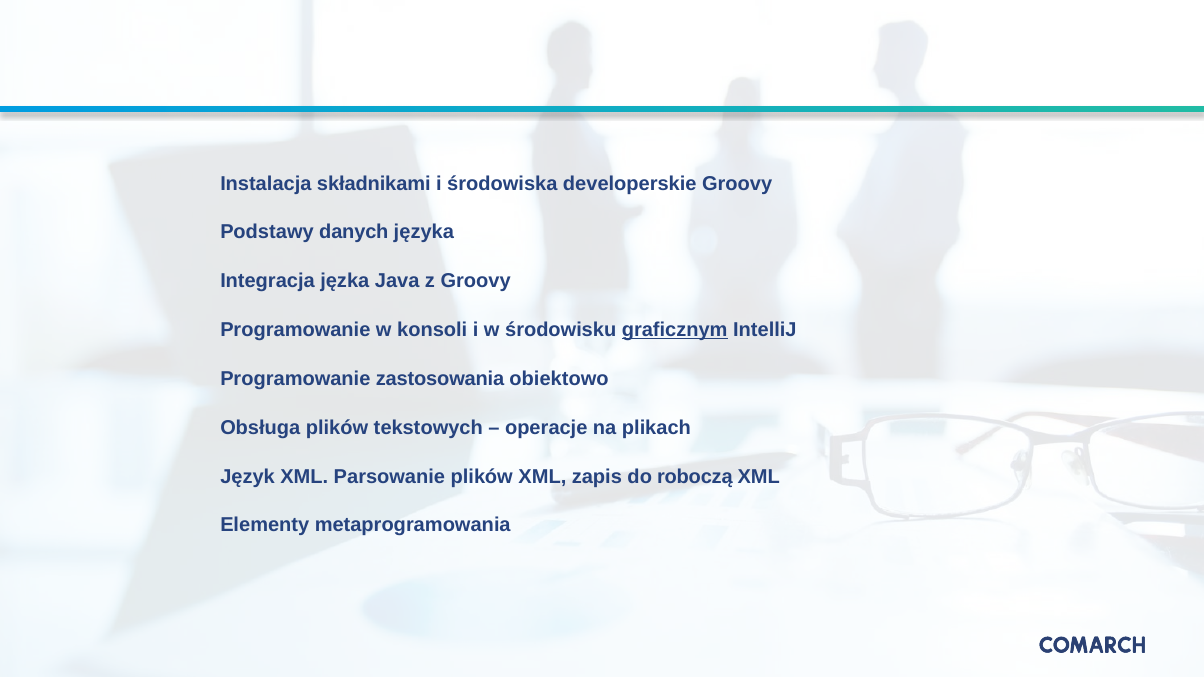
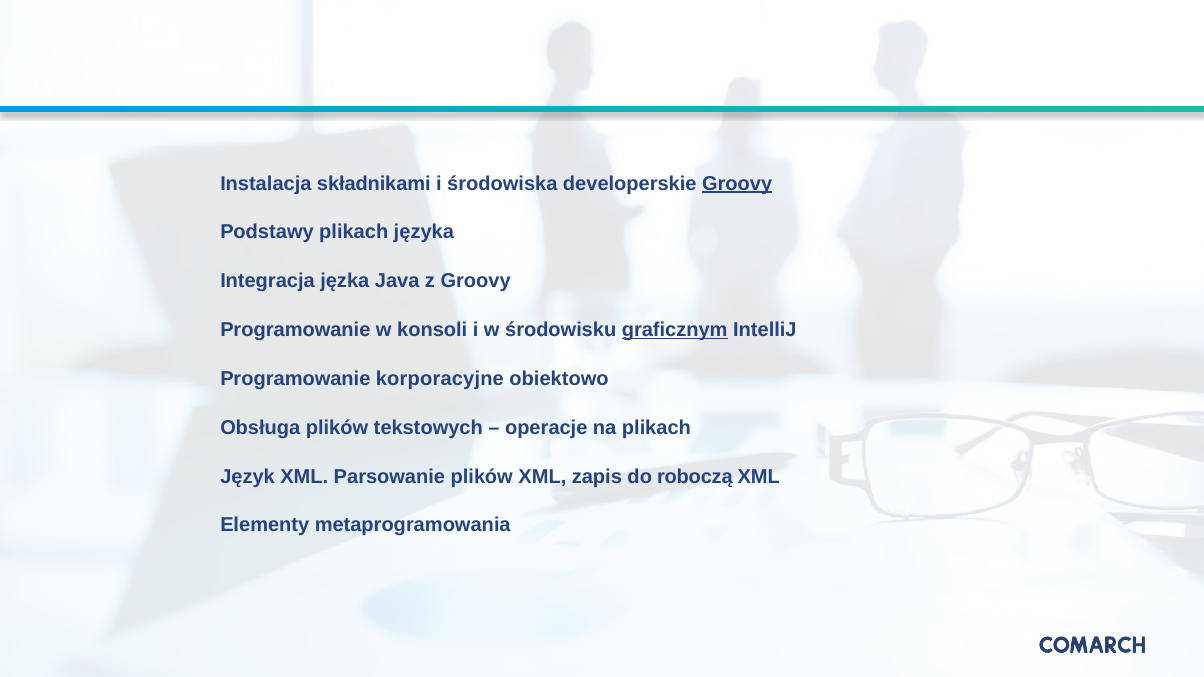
Groovy underline: none -> present (737, 183)
Podstawy danych: danych -> plikach (354, 232)
zastosowania: zastosowania -> korporacyjne (440, 379)
